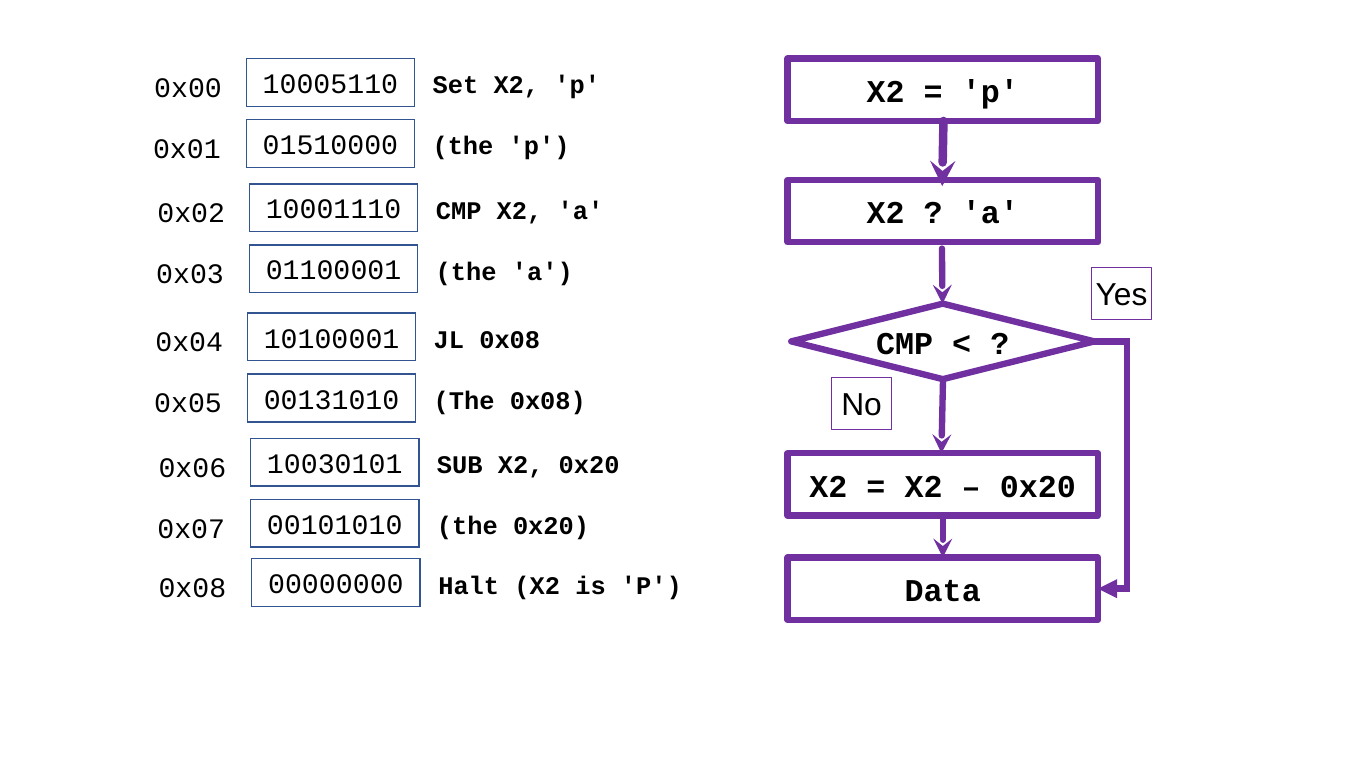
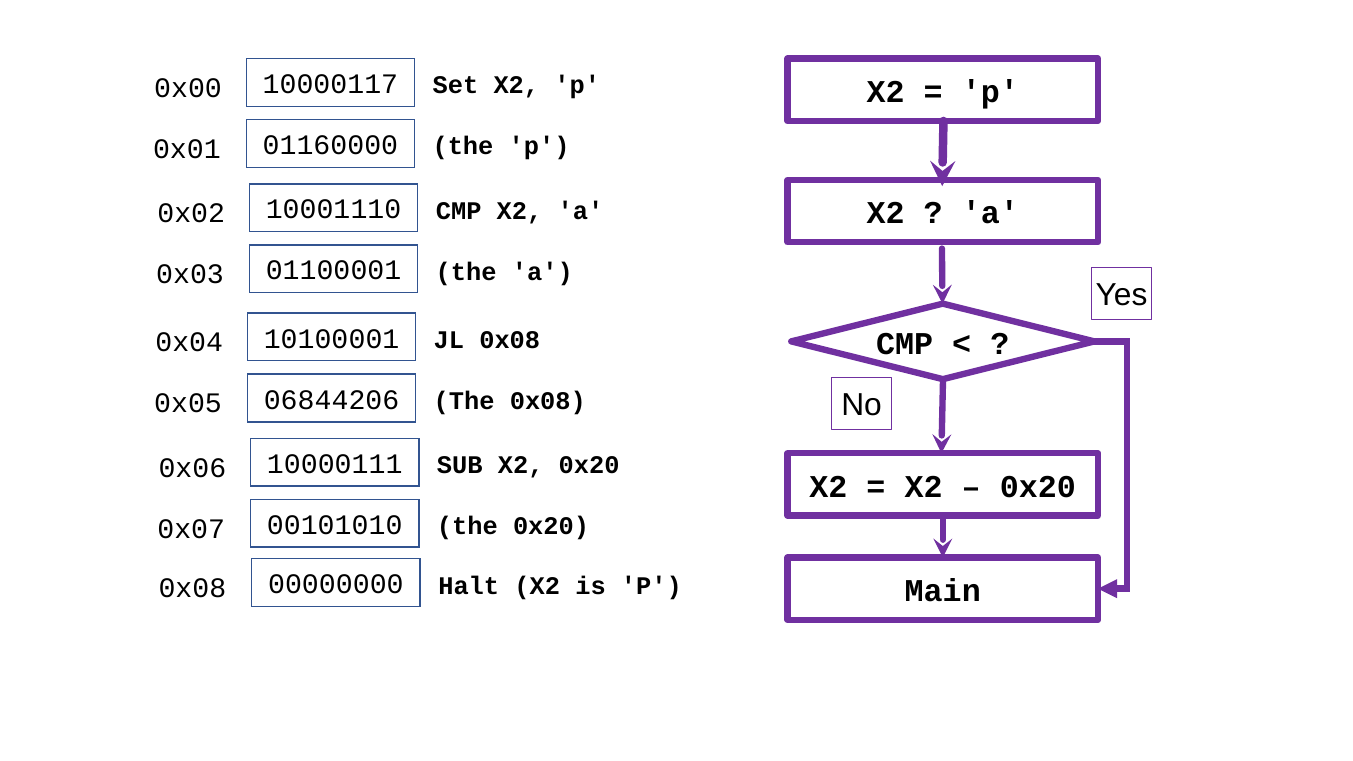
10005110: 10005110 -> 10000117 (330, 84)
01510000: 01510000 -> 01160000 (330, 145)
00131010: 00131010 -> 06844206 (332, 400)
10030101: 10030101 -> 10000111 (335, 464)
Data: Data -> Main (943, 591)
